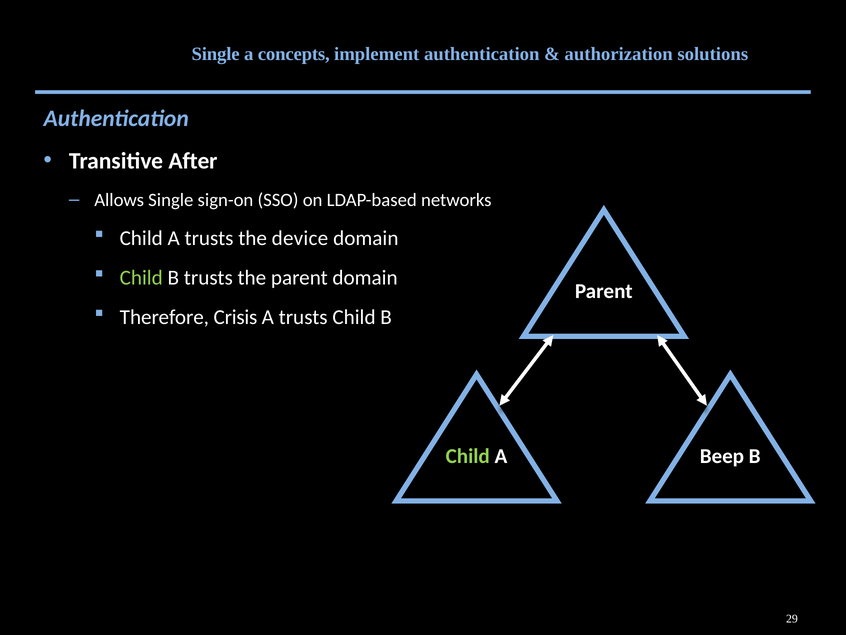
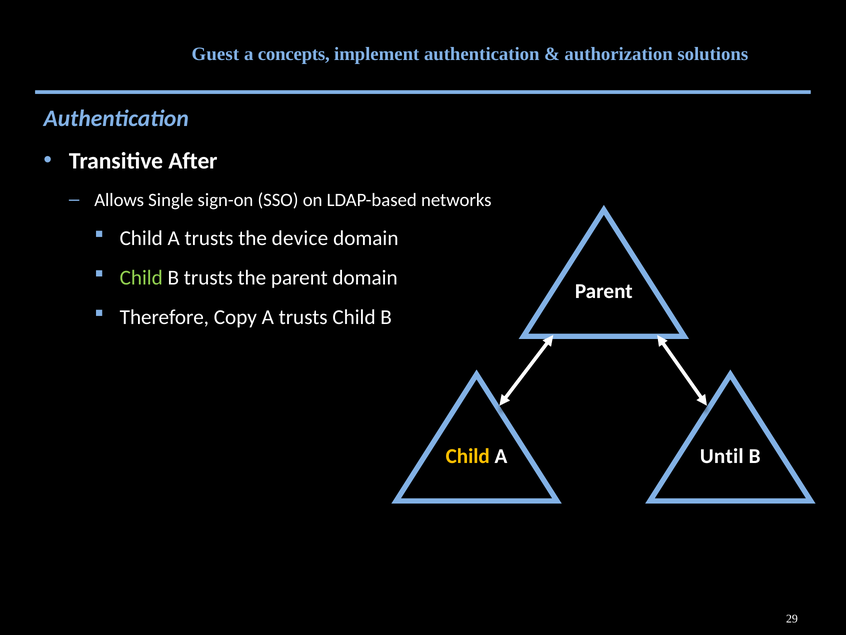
Single: Single -> Guest (215, 54)
Crisis: Crisis -> Copy (235, 317)
Child colour: light green -> yellow (468, 456)
Beep: Beep -> Until (722, 456)
